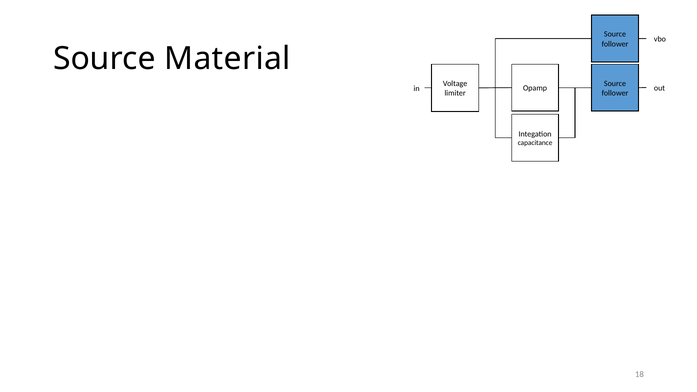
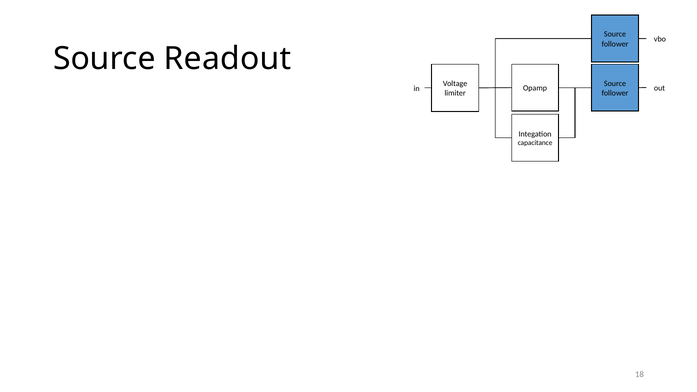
Material: Material -> Readout (228, 59)
